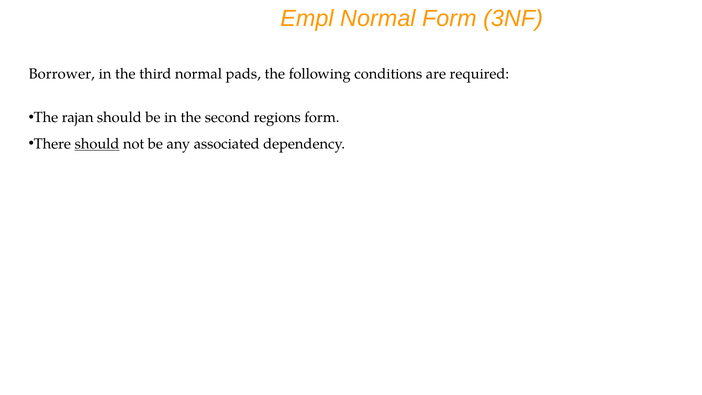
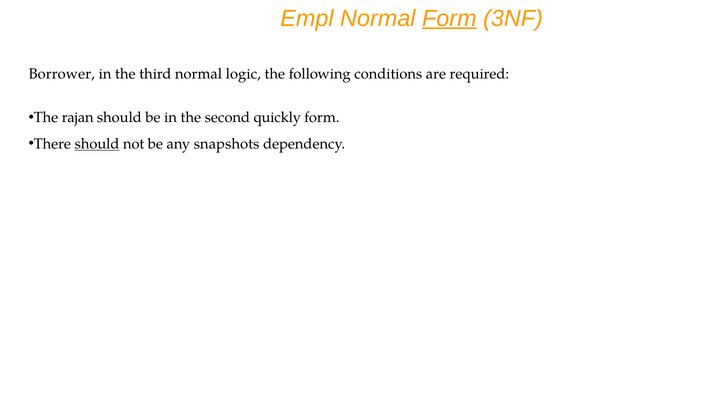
Form underline: none -> present (449, 18)
pads: pads -> logic (243, 74)
regions: regions -> quickly (277, 118)
associated: associated -> snapshots (227, 144)
